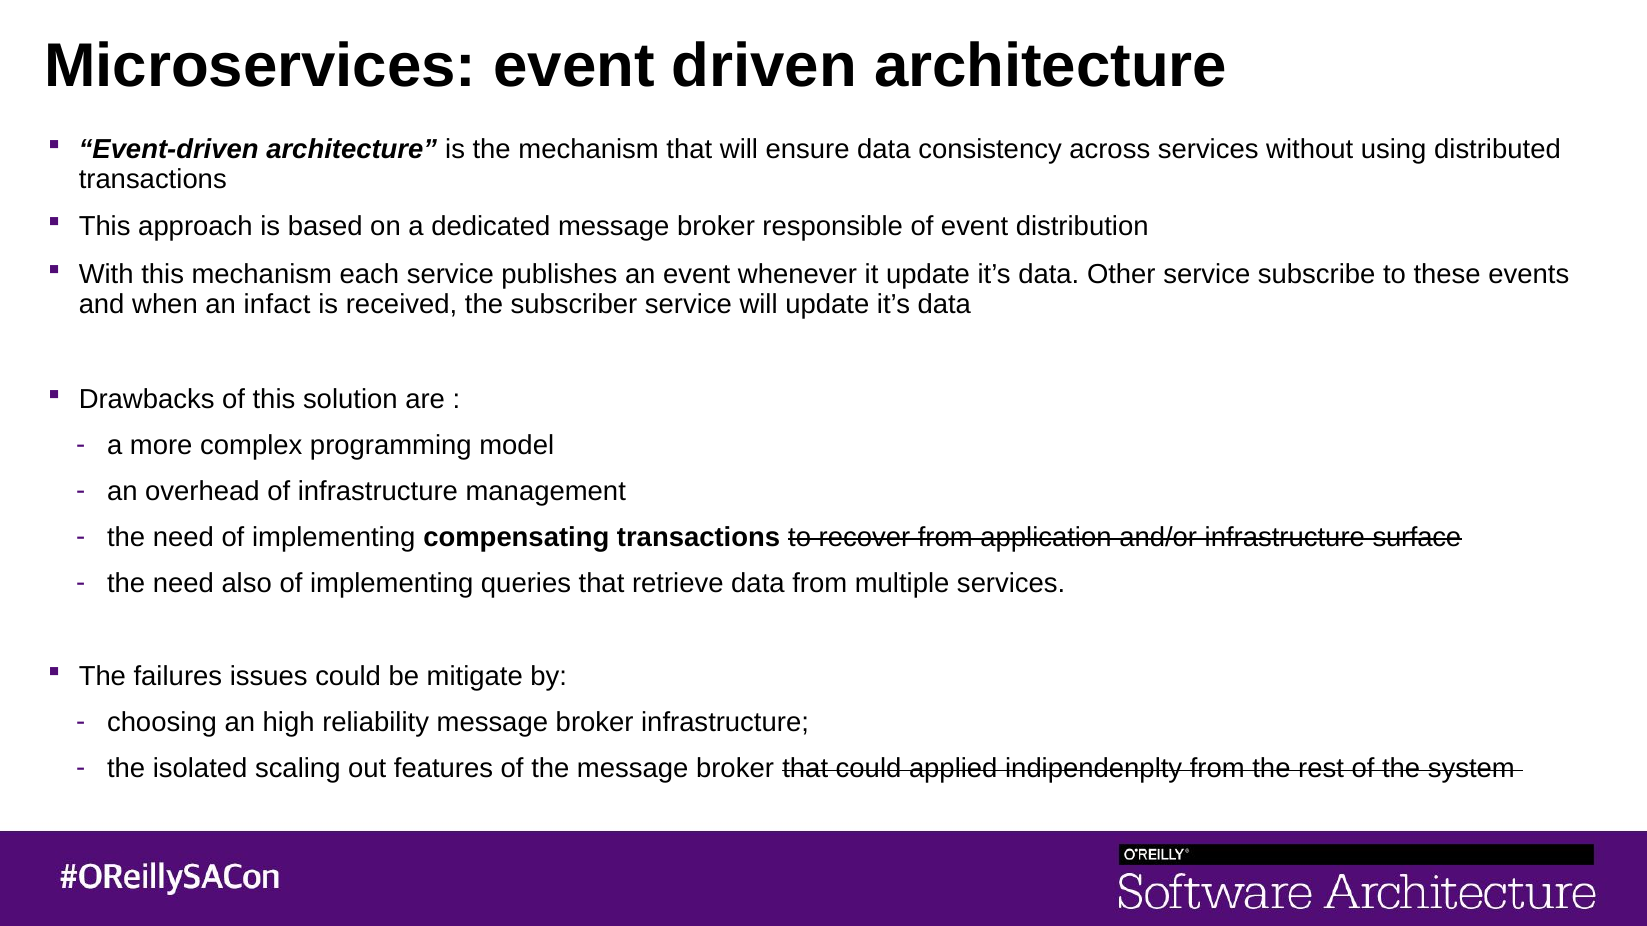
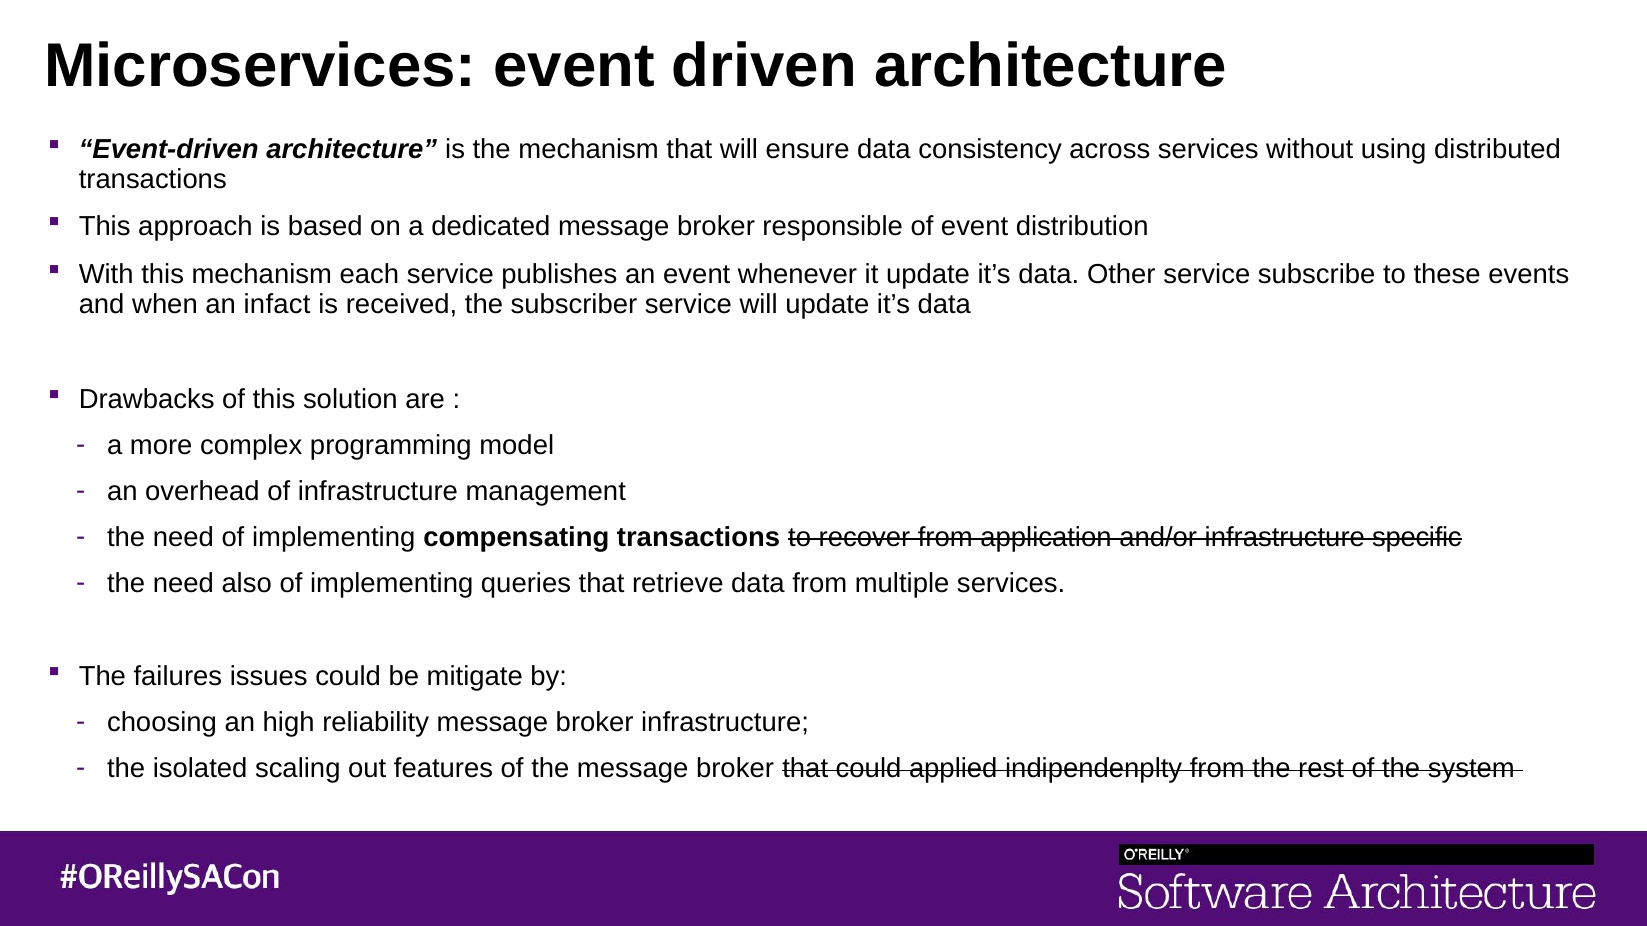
surface: surface -> specific (1417, 537)
